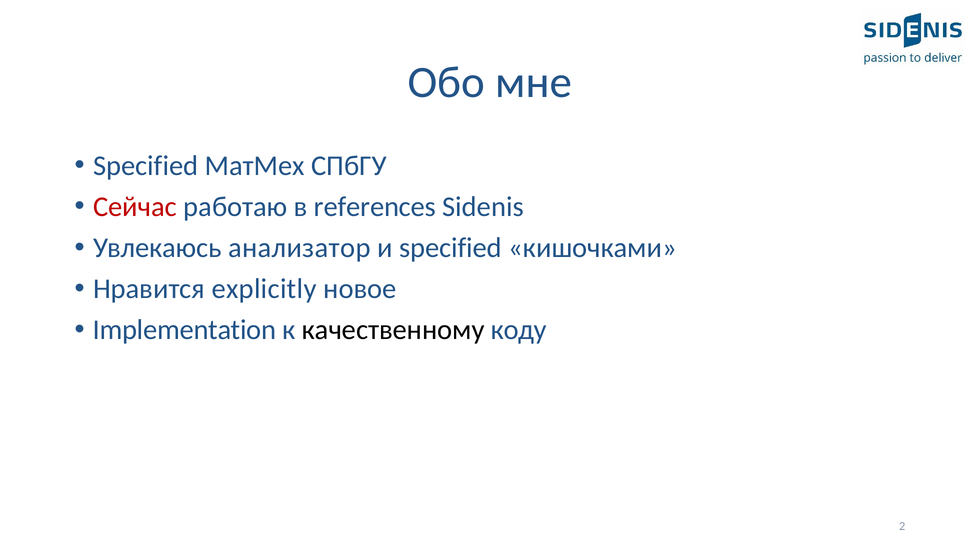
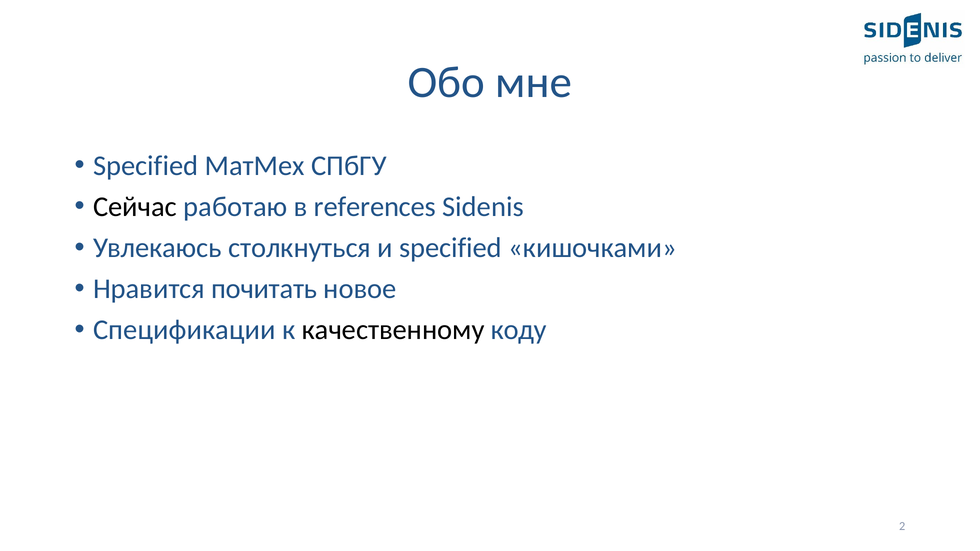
Сейчас colour: red -> black (135, 207)
анализатор: анализатор -> столкнуться (300, 248)
explicitly: explicitly -> почитать (264, 289)
Implementation: Implementation -> Спецификации (184, 330)
